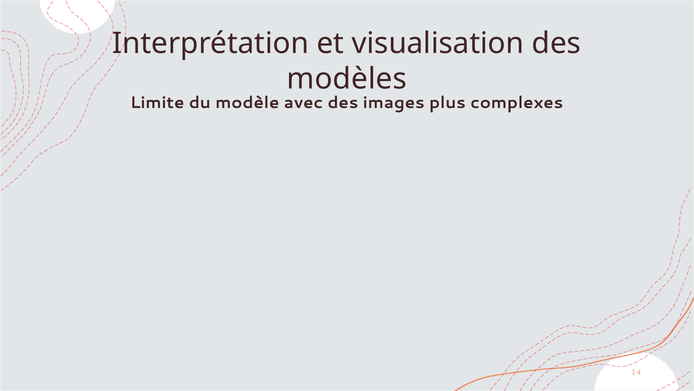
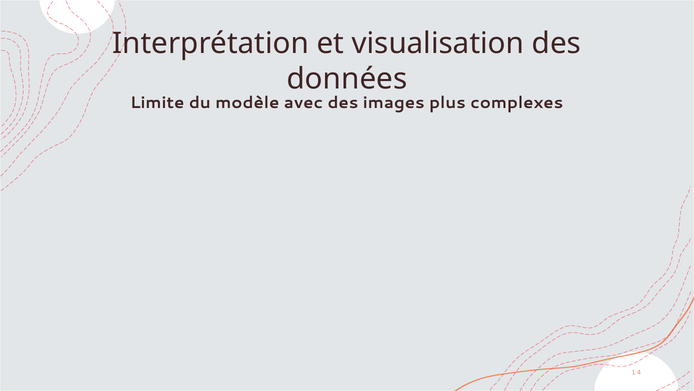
modèles: modèles -> données (347, 79)
